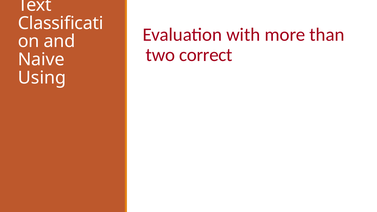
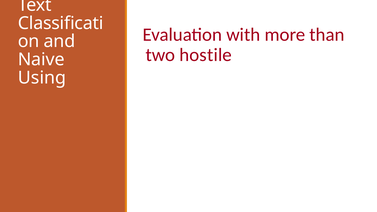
correct: correct -> hostile (206, 55)
